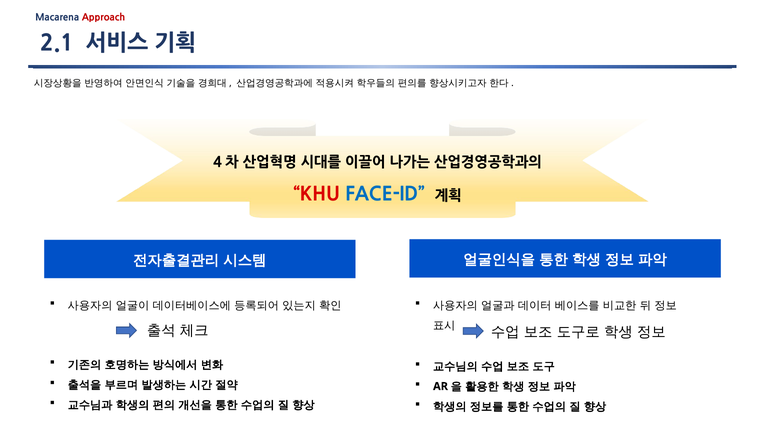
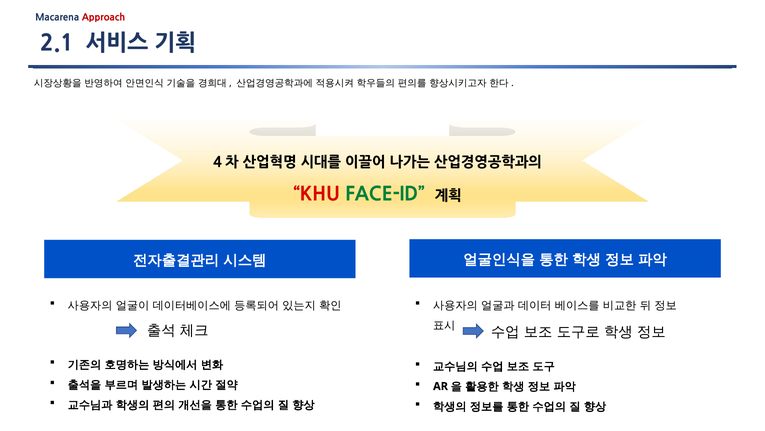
FACE-ID colour: blue -> green (385, 194)
